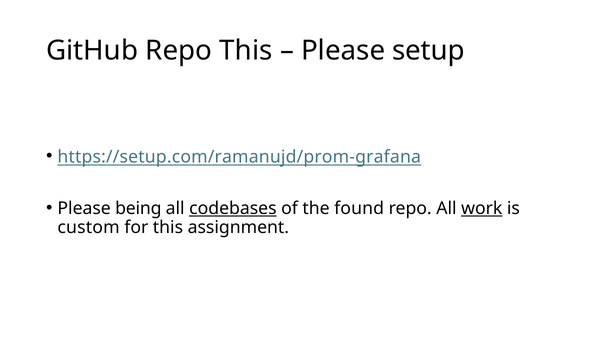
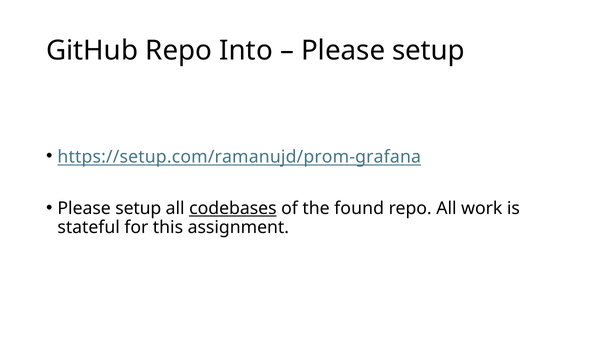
Repo This: This -> Into (246, 51)
being: being -> setup (138, 208)
work underline: present -> none (482, 208)
custom: custom -> stateful (89, 227)
